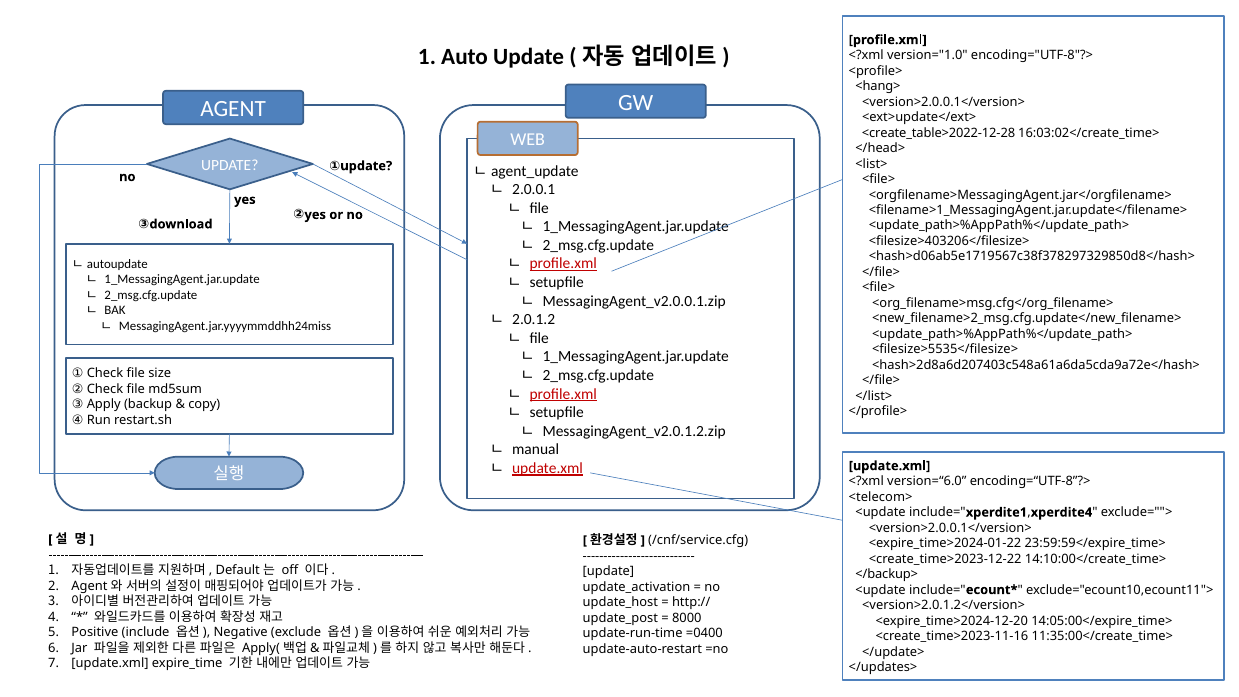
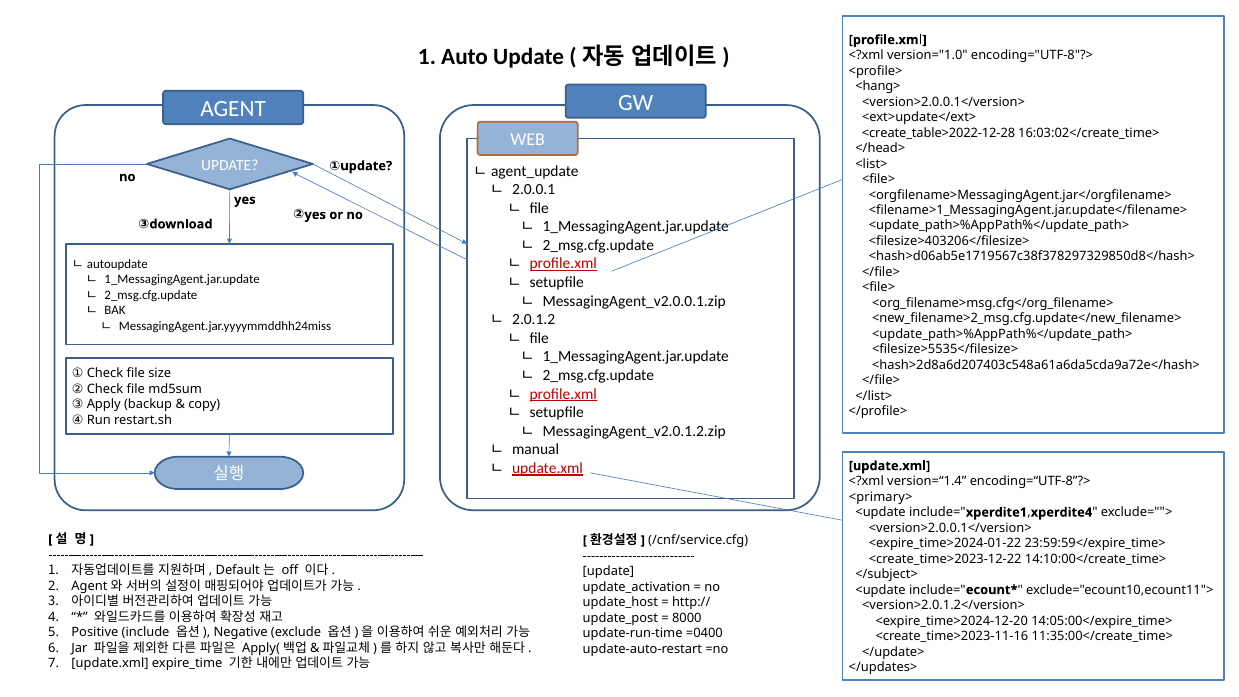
version=“6.0: version=“6.0 -> version=“1.4 (927, 481)
<telecom>: <telecom> -> <primary> (881, 497)
</backup>: </backup> -> </subject> (887, 574)
